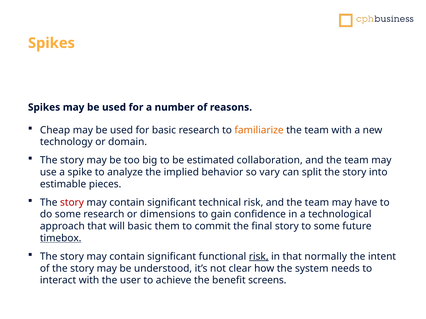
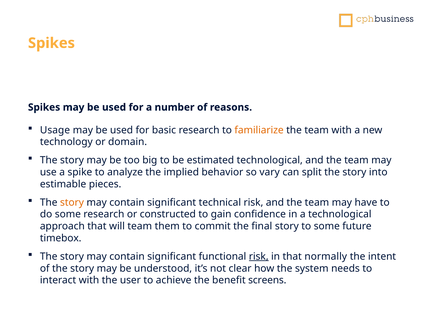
Cheap: Cheap -> Usage (55, 130)
estimated collaboration: collaboration -> technological (270, 161)
story colour: red -> orange (72, 203)
dimensions: dimensions -> constructed (168, 215)
will basic: basic -> team (140, 227)
timebox underline: present -> none (61, 239)
